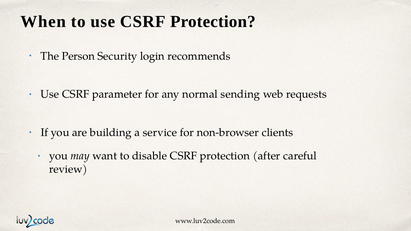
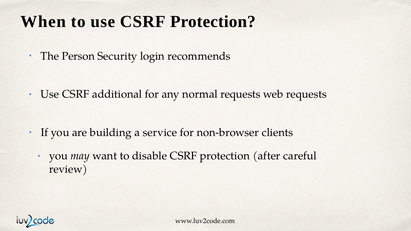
parameter: parameter -> additional (117, 94)
normal sending: sending -> requests (240, 94)
